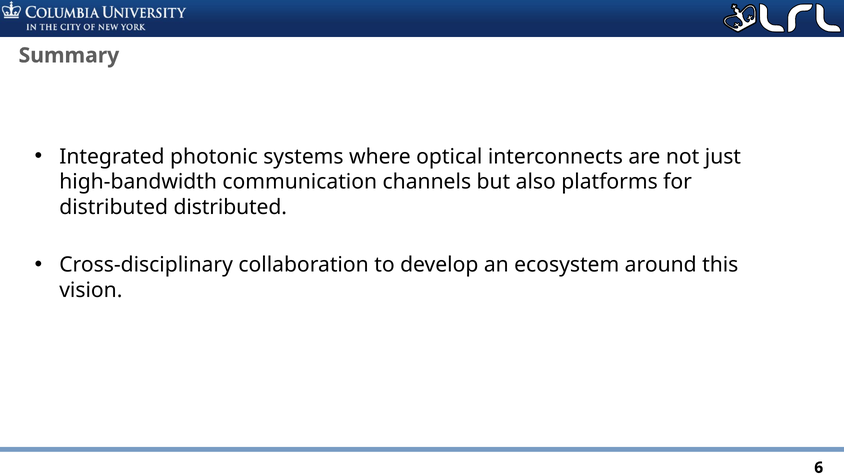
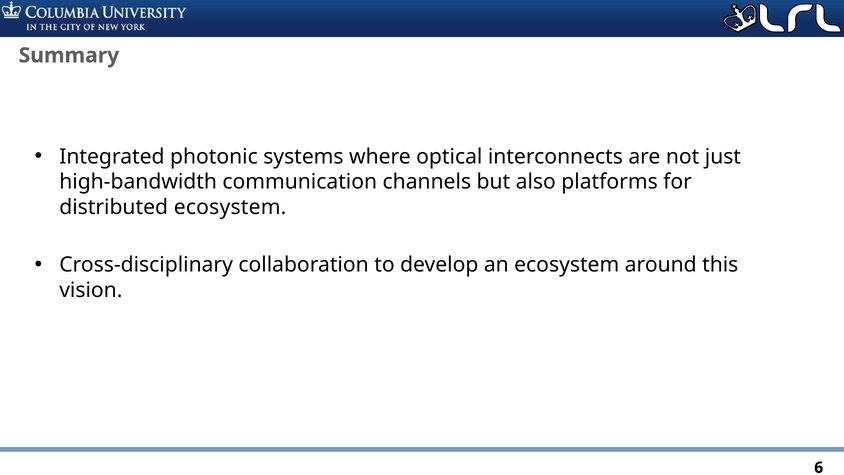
distributed distributed: distributed -> ecosystem (230, 207)
